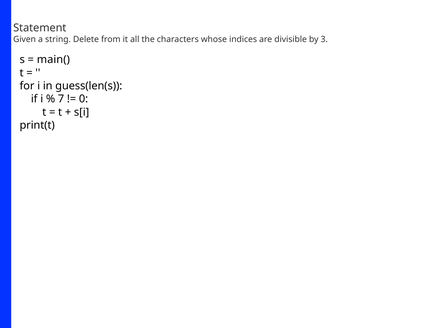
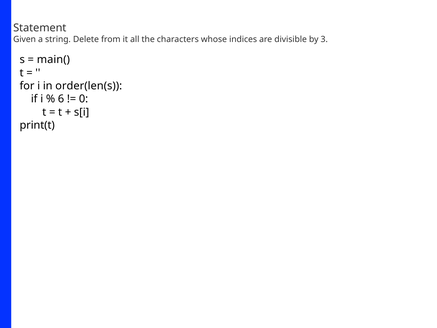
guess(len(s: guess(len(s -> order(len(s (89, 86)
7: 7 -> 6 (61, 99)
